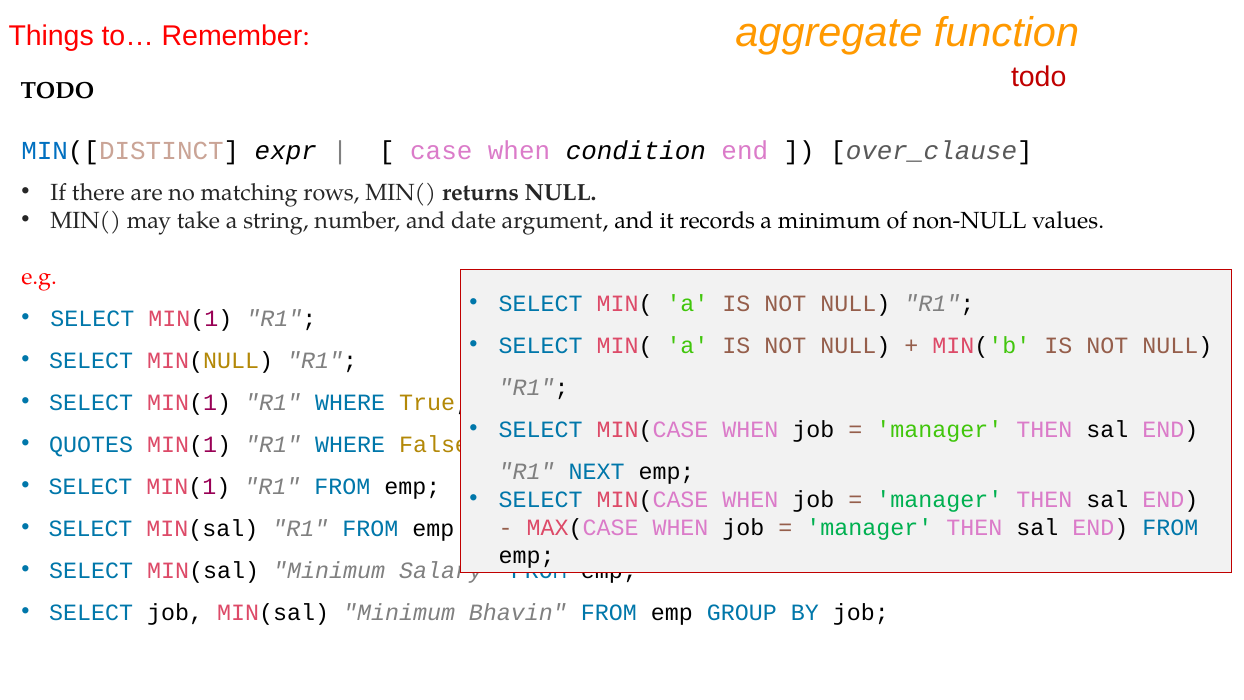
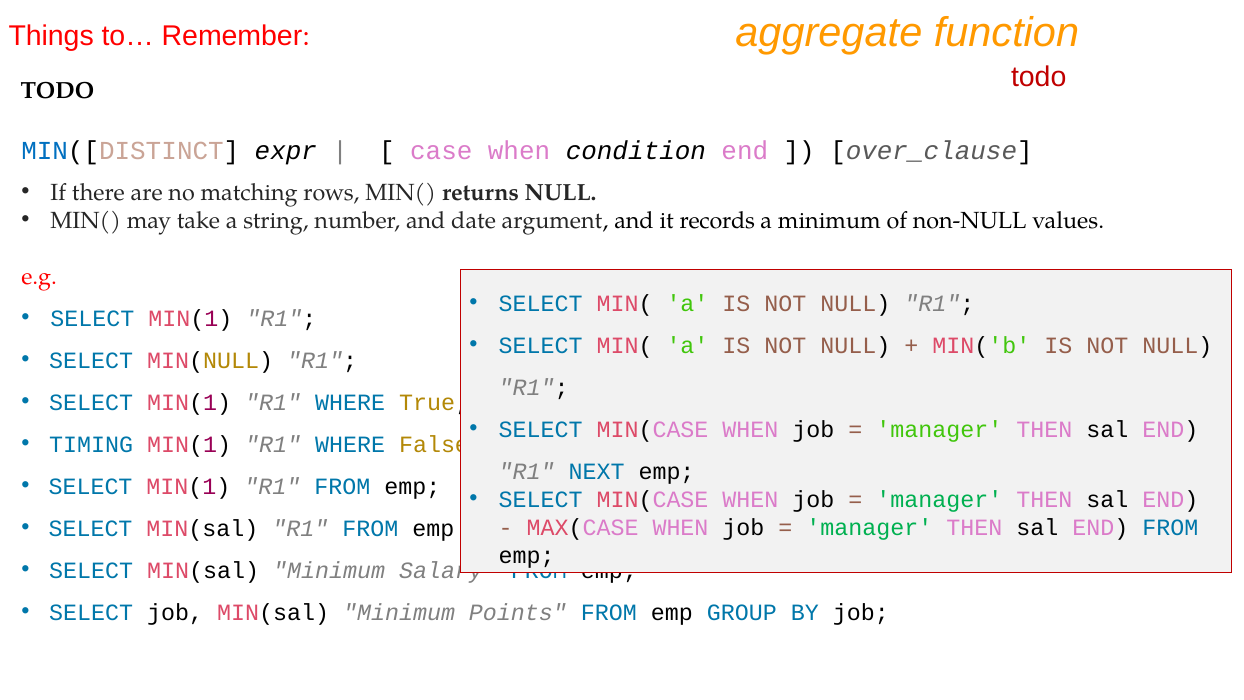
QUOTES: QUOTES -> TIMING (91, 444)
Bhavin: Bhavin -> Points (518, 612)
